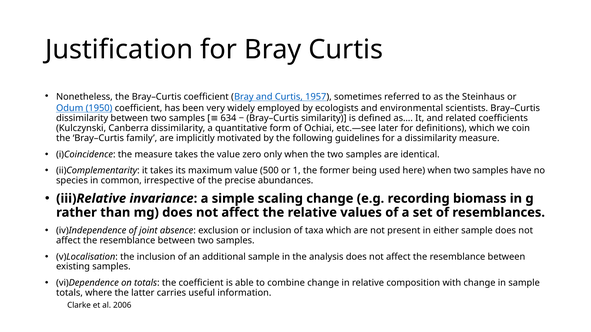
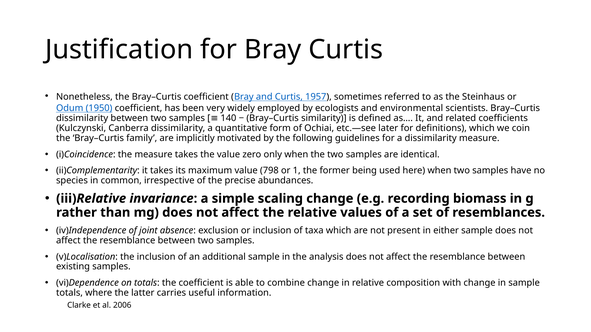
634: 634 -> 140 (228, 118)
500: 500 -> 798 (269, 171)
